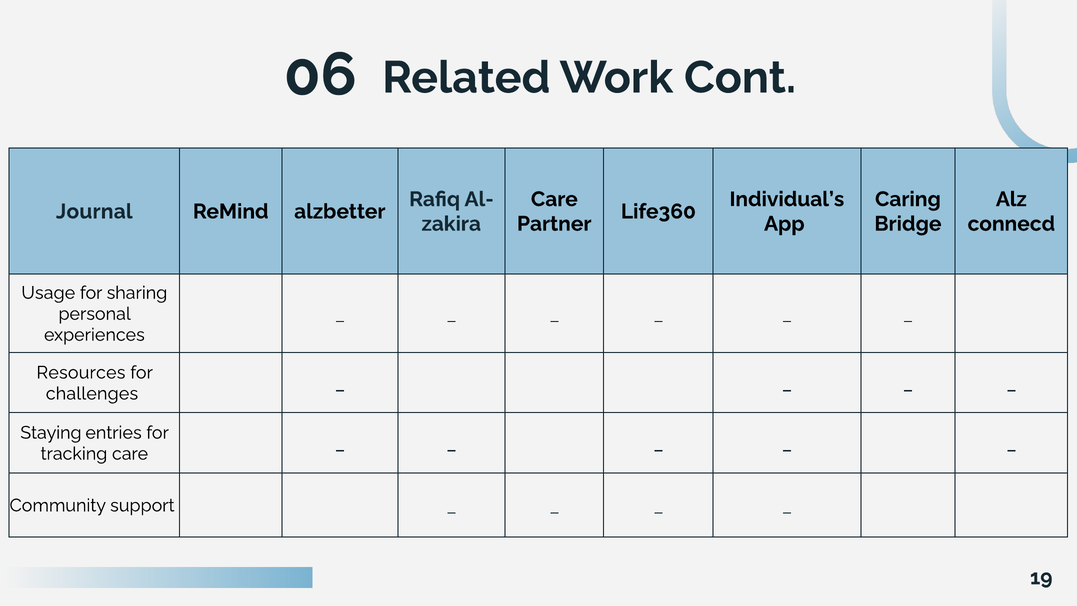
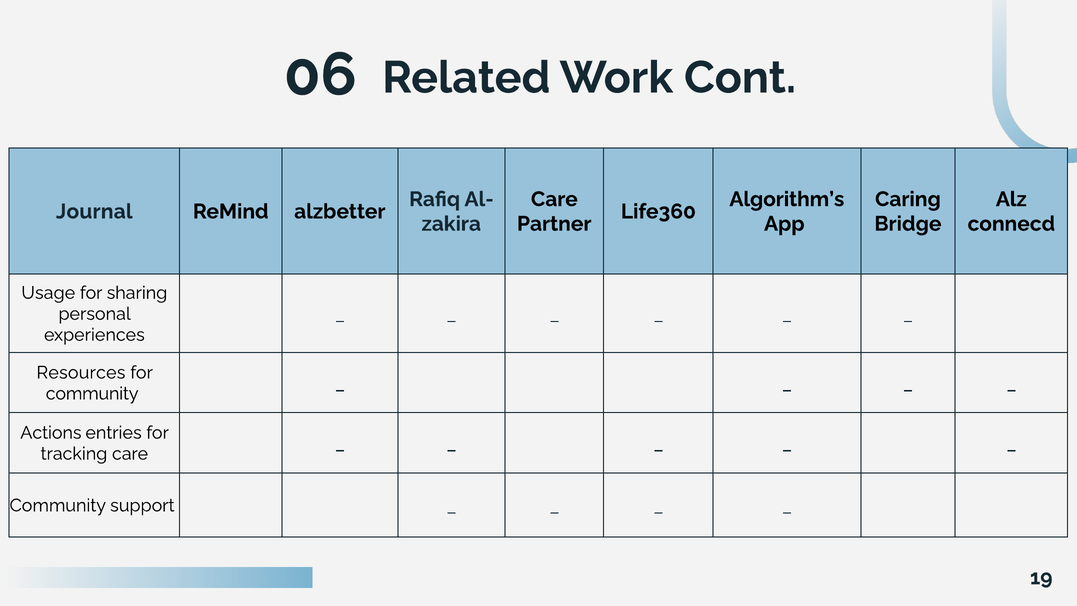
Individual’s: Individual’s -> Algorithm’s (787, 199)
challenges: challenges -> community (92, 393)
Staying: Staying -> Actions (51, 433)
